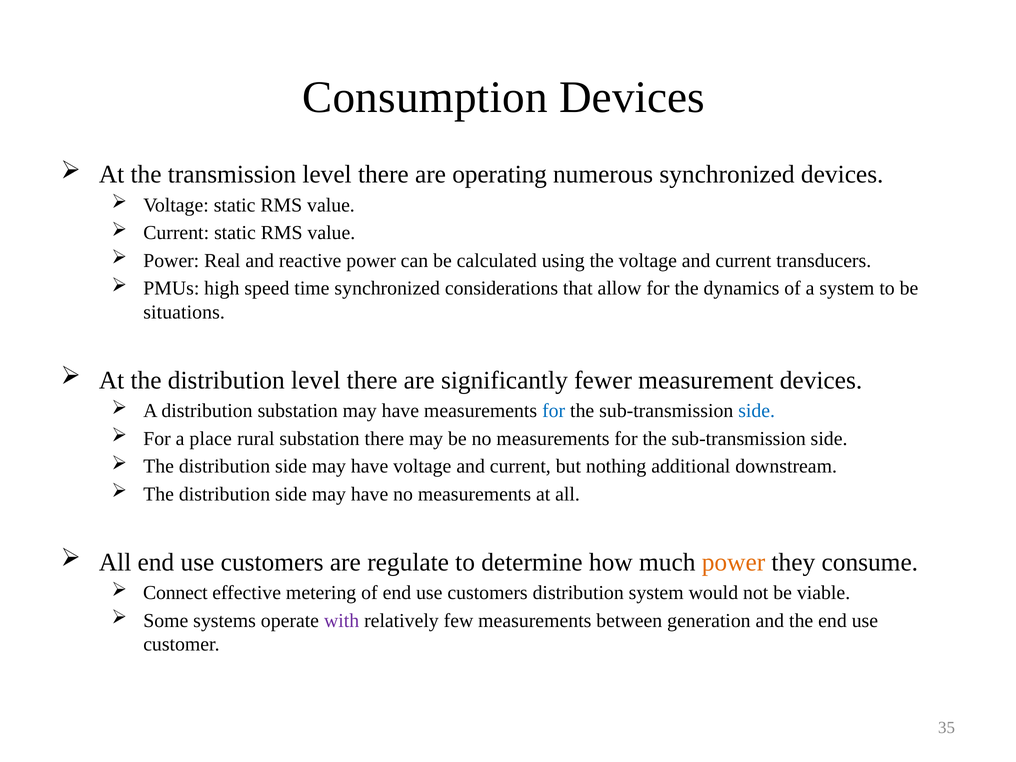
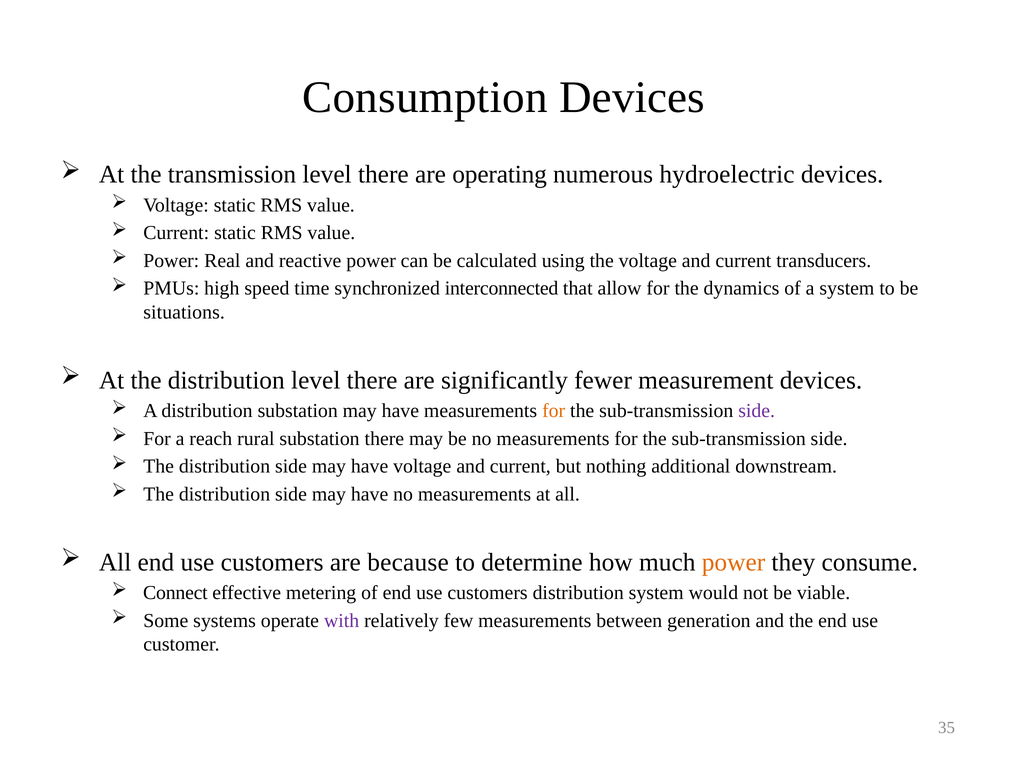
numerous synchronized: synchronized -> hydroelectric (727, 174)
considerations: considerations -> interconnected (502, 288)
for colour: blue -> orange (554, 411)
side colour: blue -> purple (757, 411)
place: place -> reach (211, 439)
regulate: regulate -> because (408, 562)
